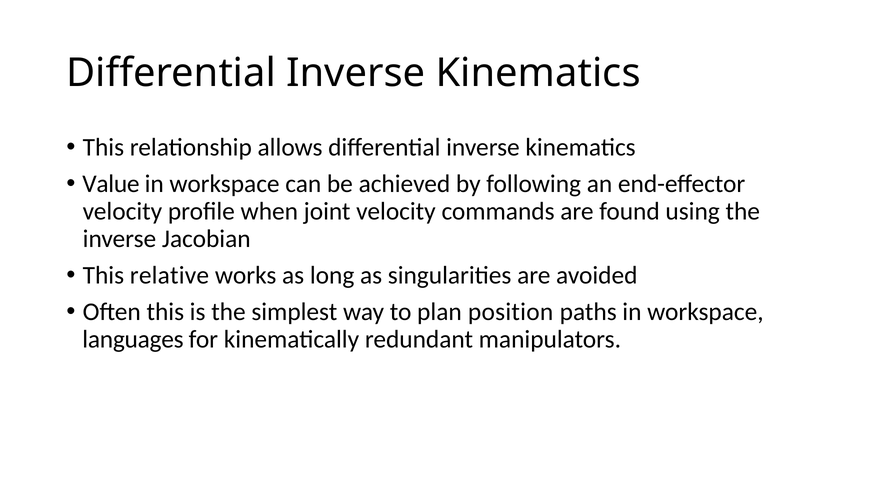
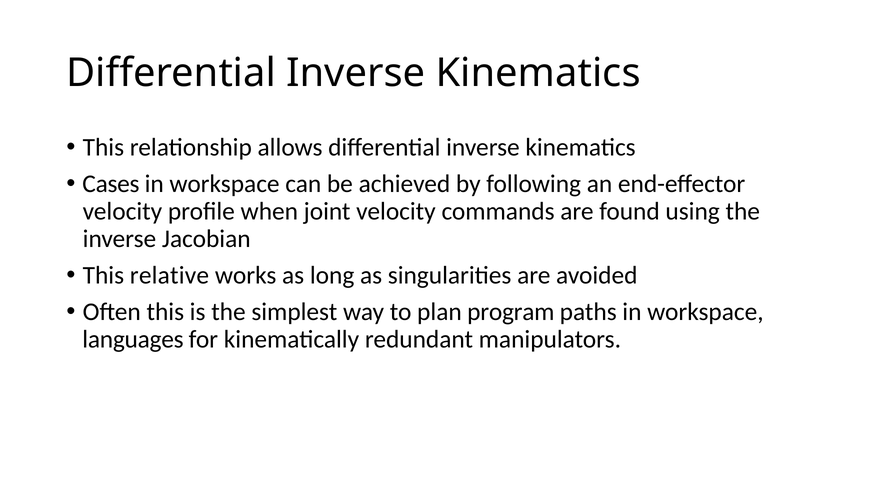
Value: Value -> Cases (111, 184)
position: position -> program (511, 312)
